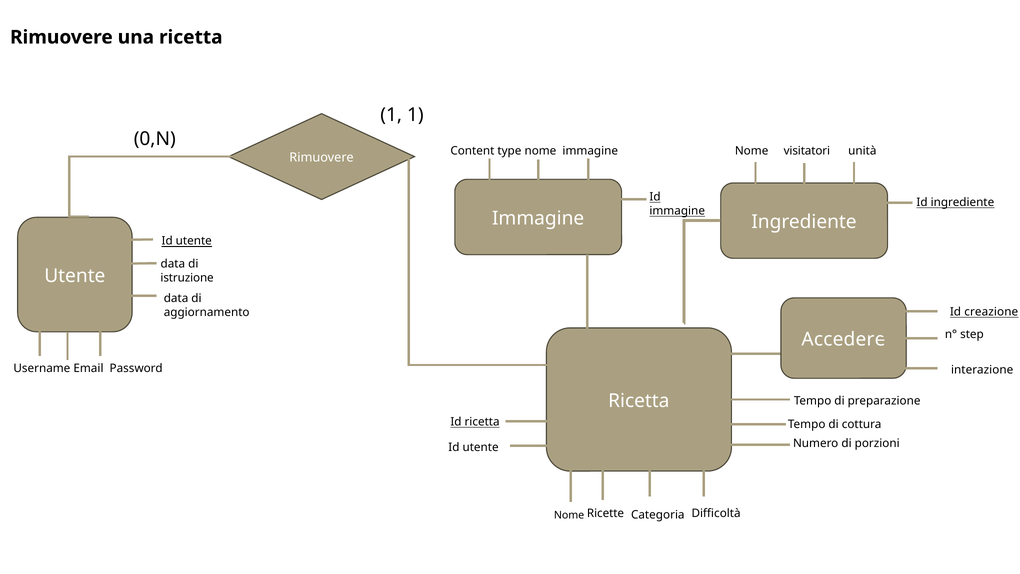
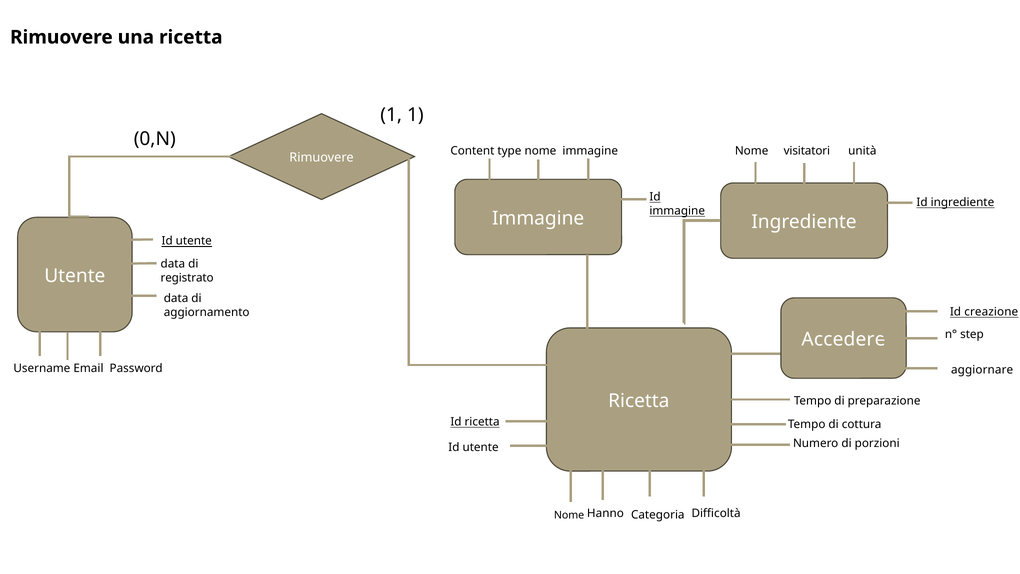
istruzione: istruzione -> registrato (187, 278)
interazione: interazione -> aggiornare (982, 370)
Ricette: Ricette -> Hanno (605, 513)
